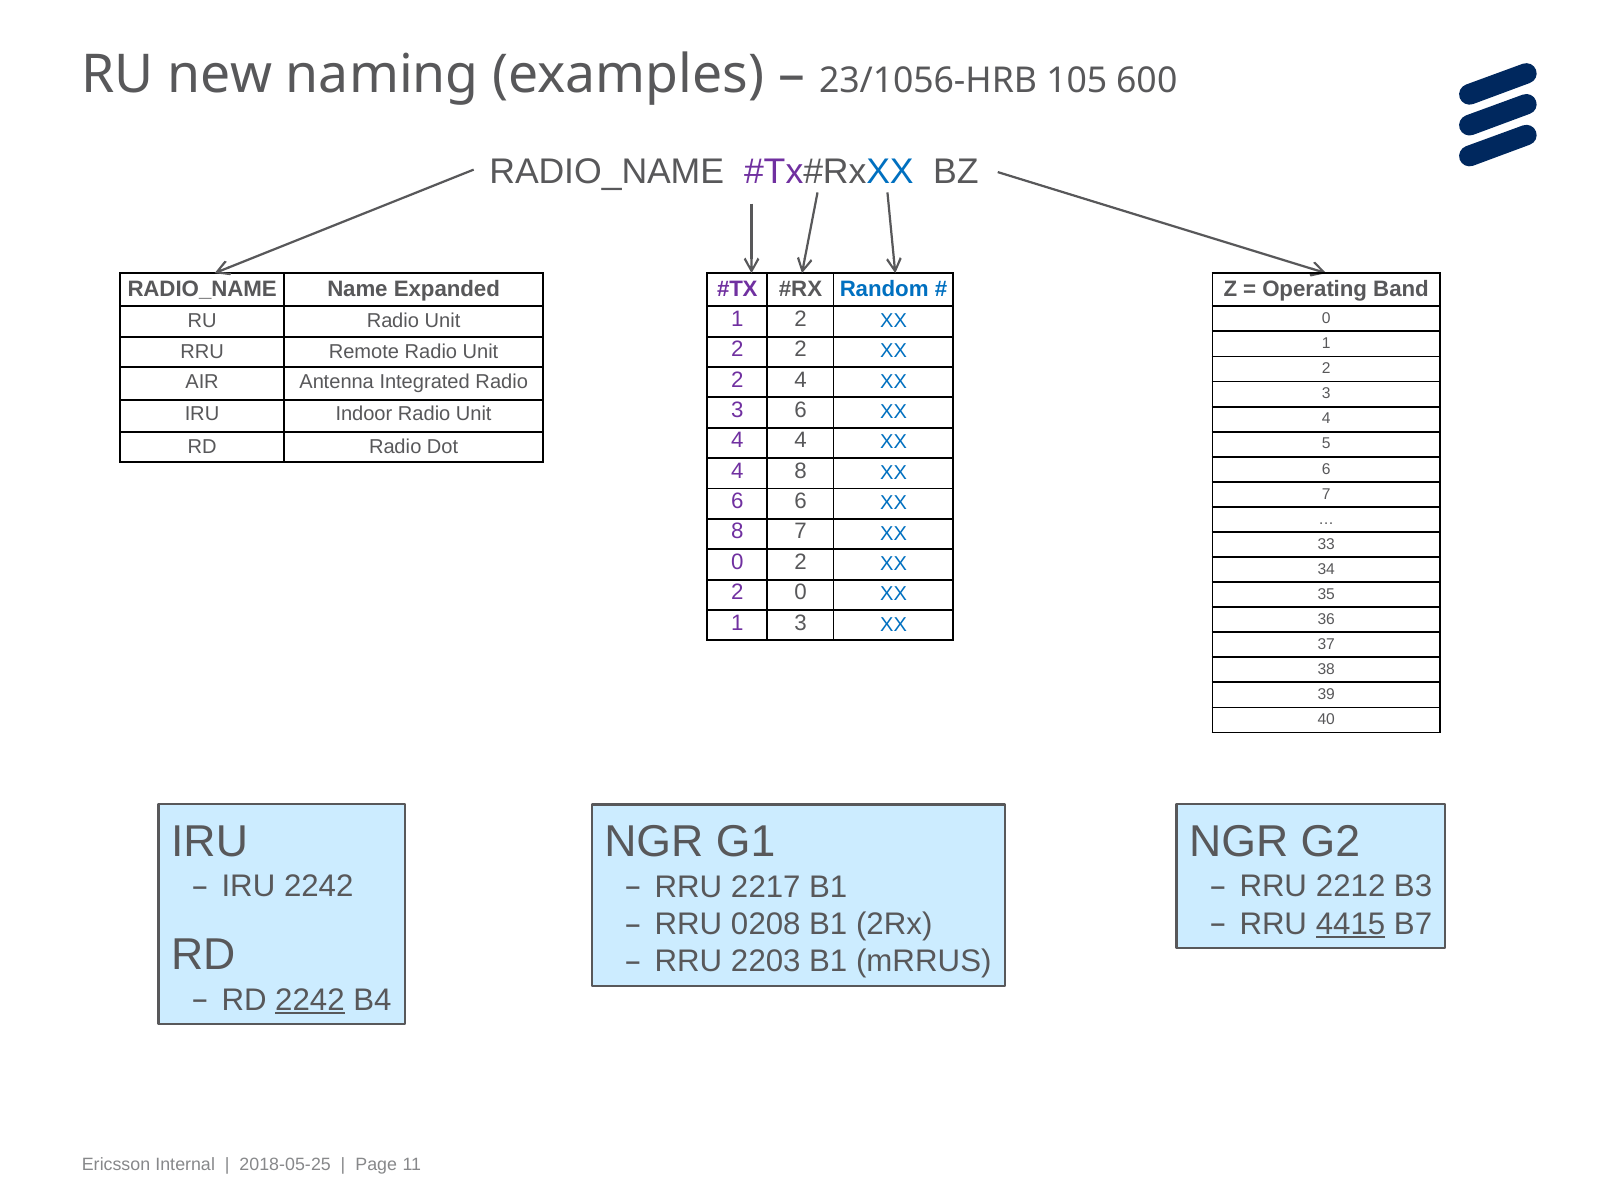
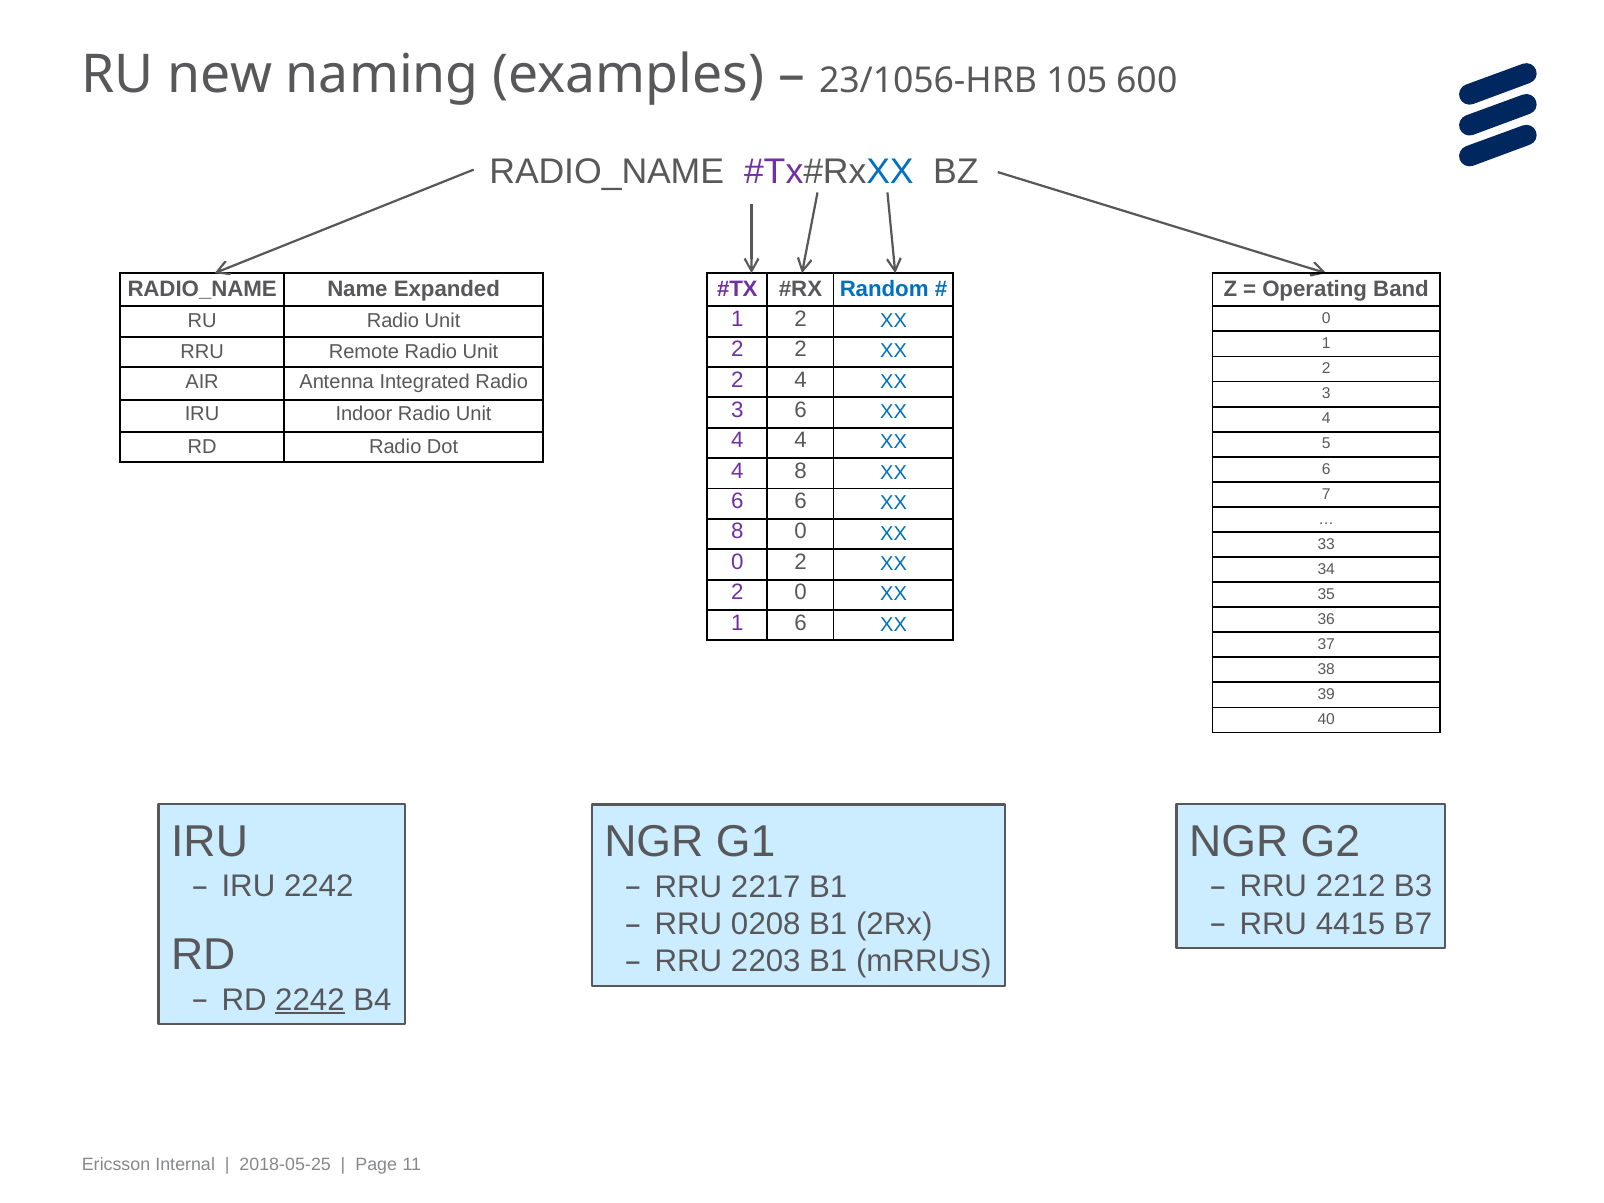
8 7: 7 -> 0 (800, 532)
1 3: 3 -> 6 (800, 623)
4415 underline: present -> none (1351, 924)
